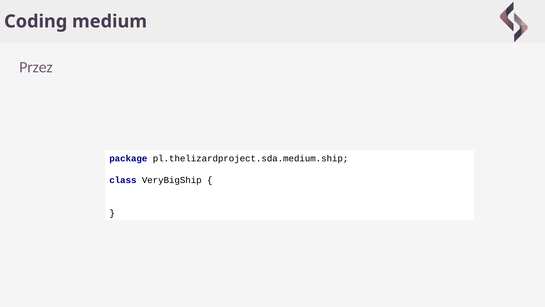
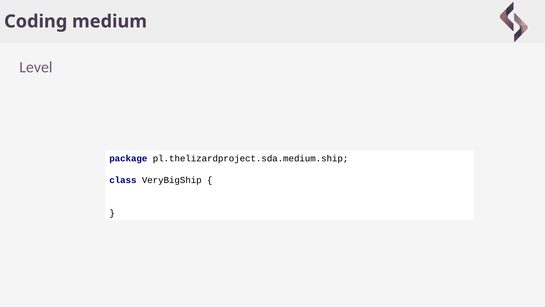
Przez: Przez -> Level (36, 67)
